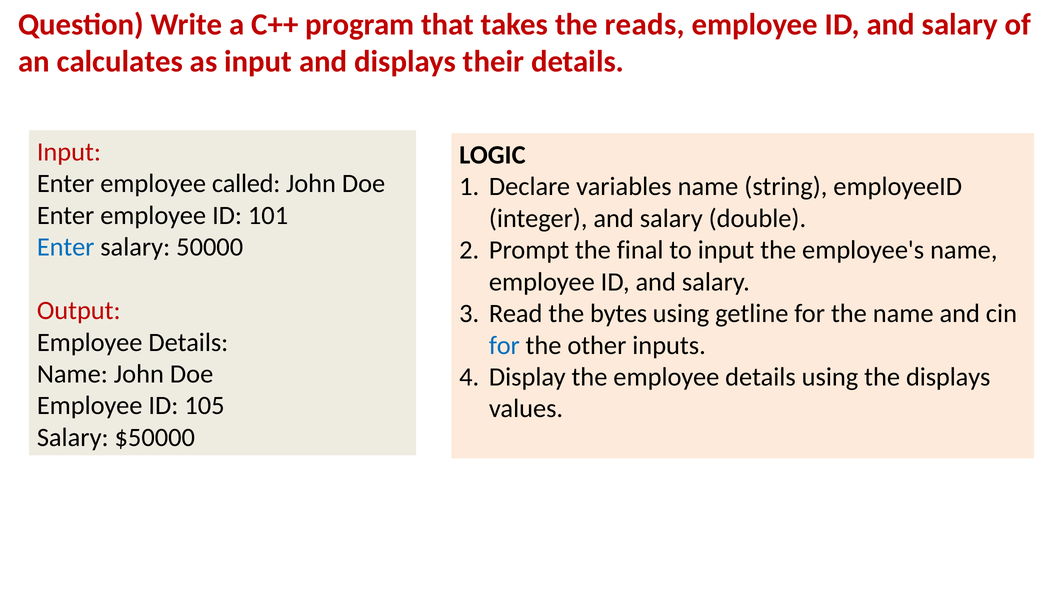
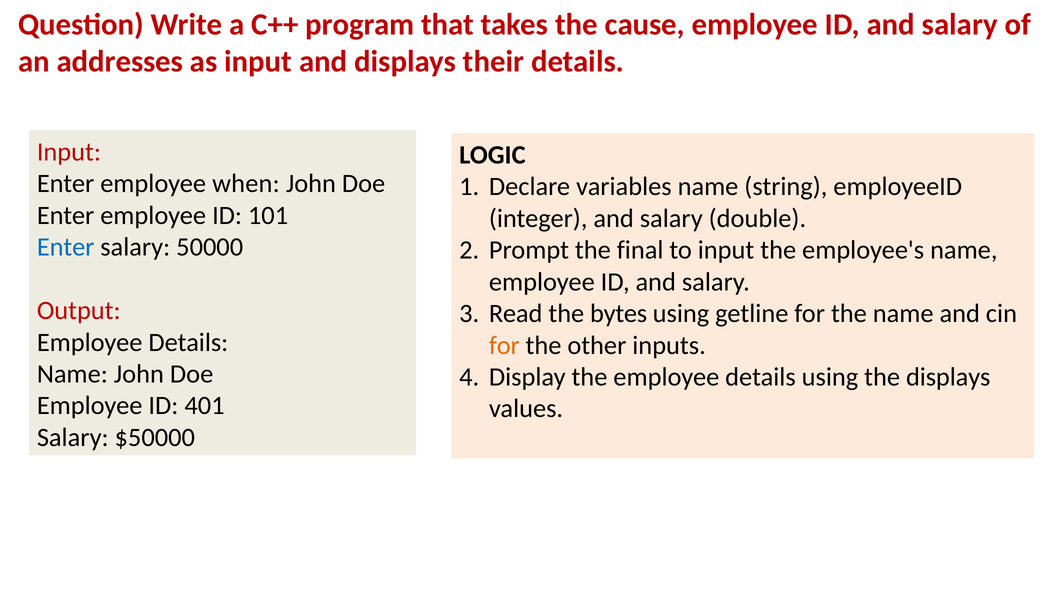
reads: reads -> cause (645, 25)
calculates: calculates -> addresses (120, 62)
called: called -> when (246, 183)
for colour: blue -> orange (504, 345)
105: 105 -> 401 (204, 405)
